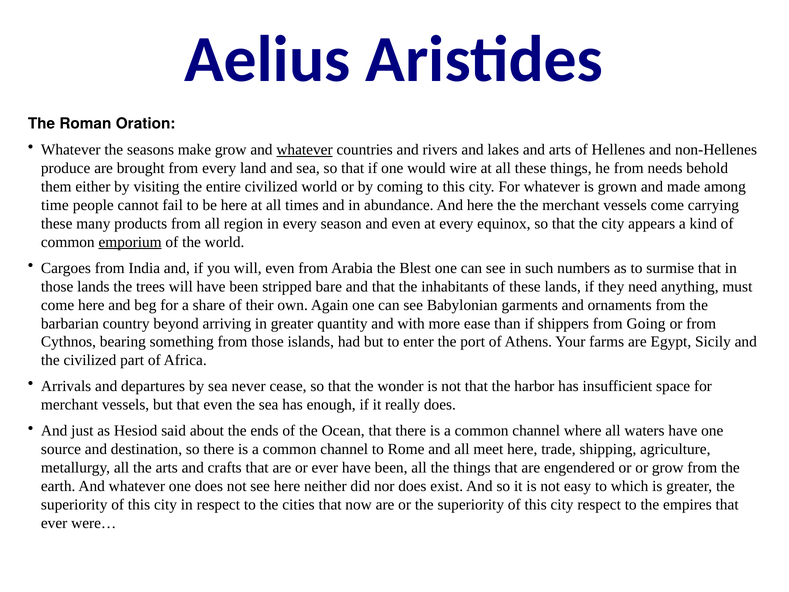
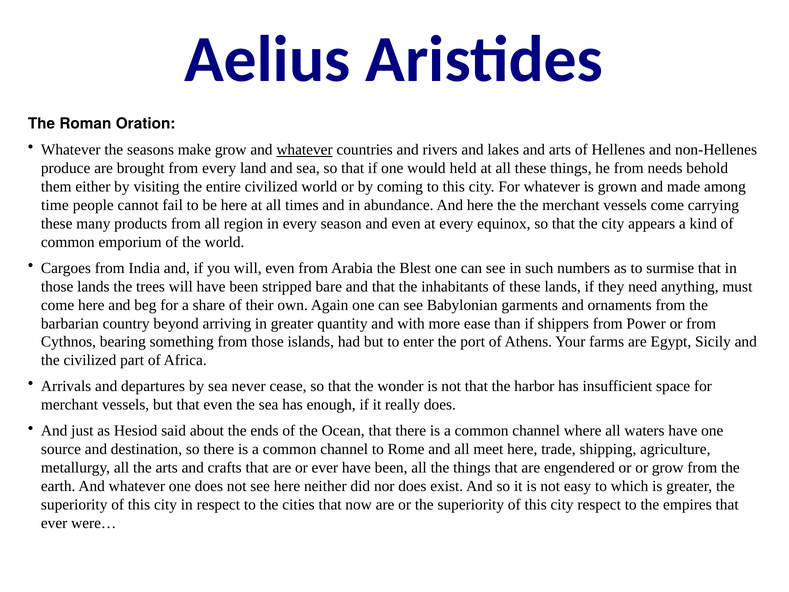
wire: wire -> held (463, 168)
emporium underline: present -> none (130, 242)
Going: Going -> Power (646, 323)
